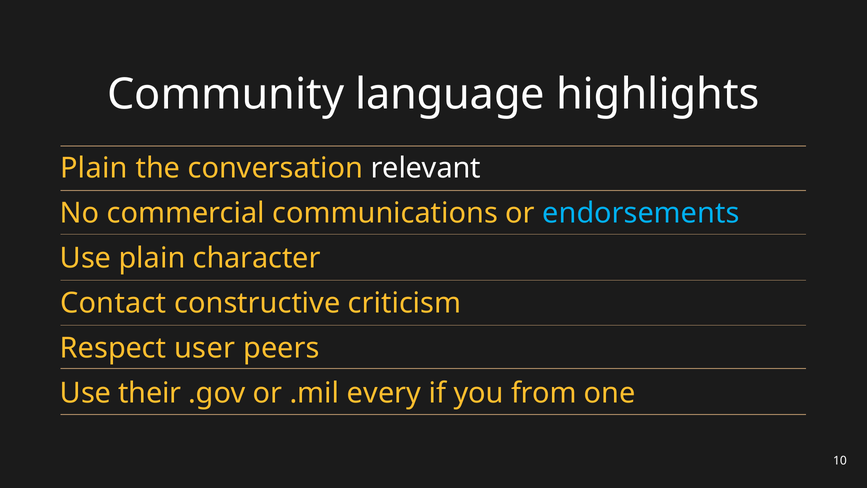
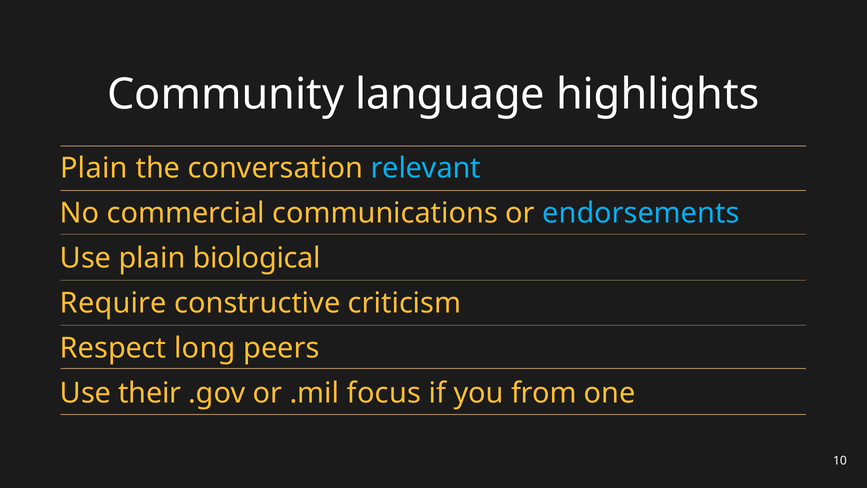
relevant colour: white -> light blue (426, 168)
character: character -> biological (257, 258)
Contact: Contact -> Require (113, 303)
user: user -> long (205, 348)
every: every -> focus (384, 393)
